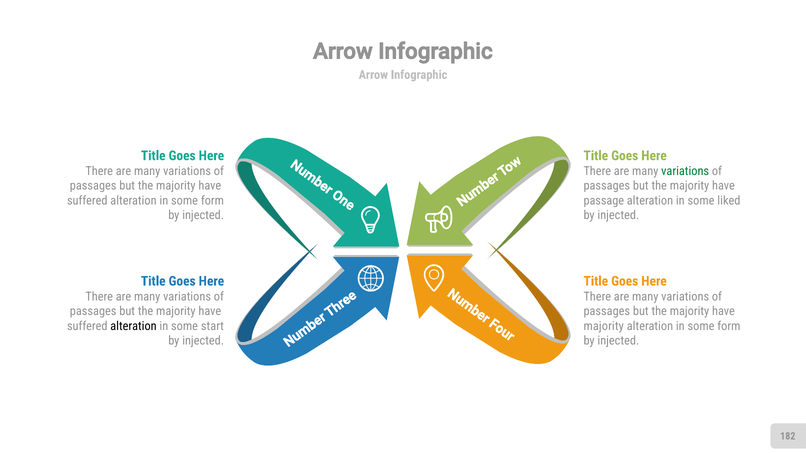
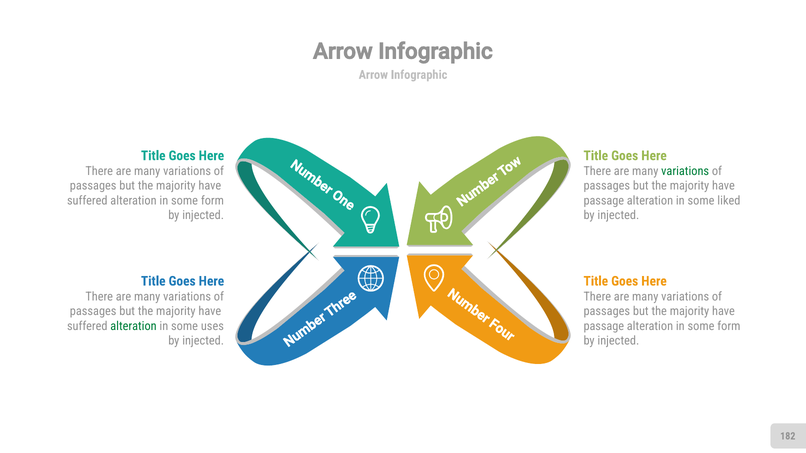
alteration colour: black -> green (134, 326)
start: start -> uses (212, 326)
majority: majority -> passage (604, 326)
